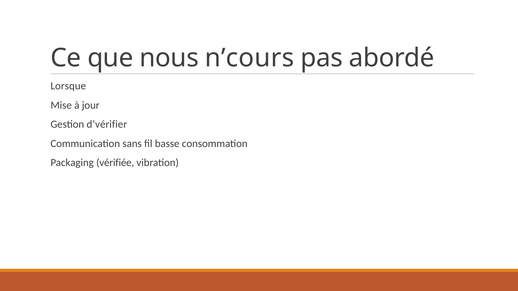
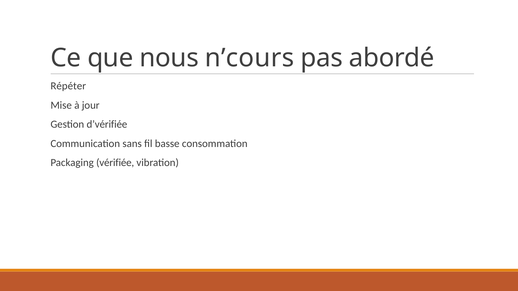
Lorsque: Lorsque -> Répéter (68, 86)
d’vérifier: d’vérifier -> d’vérifiée (107, 125)
